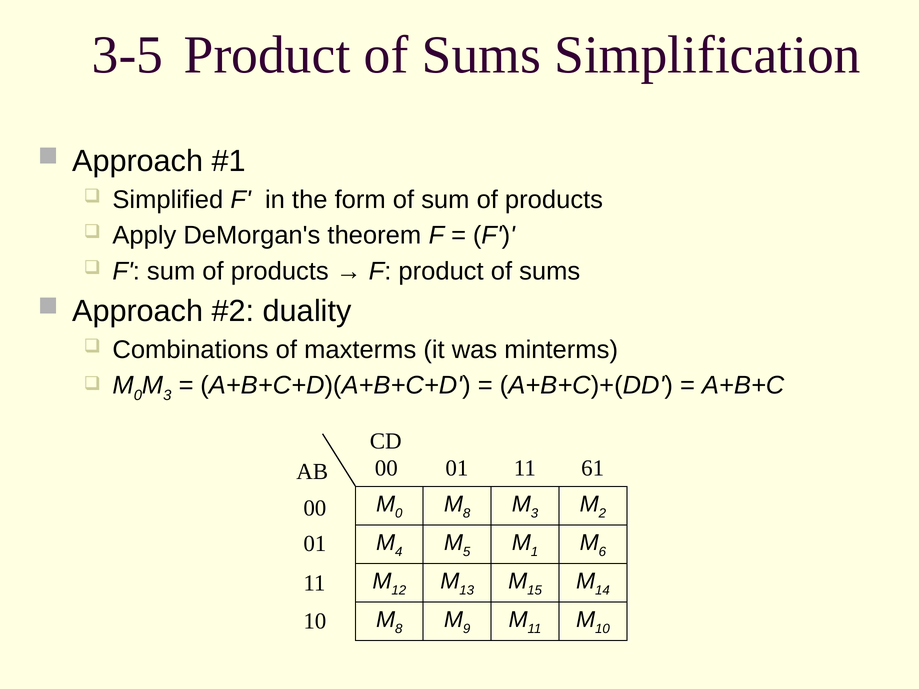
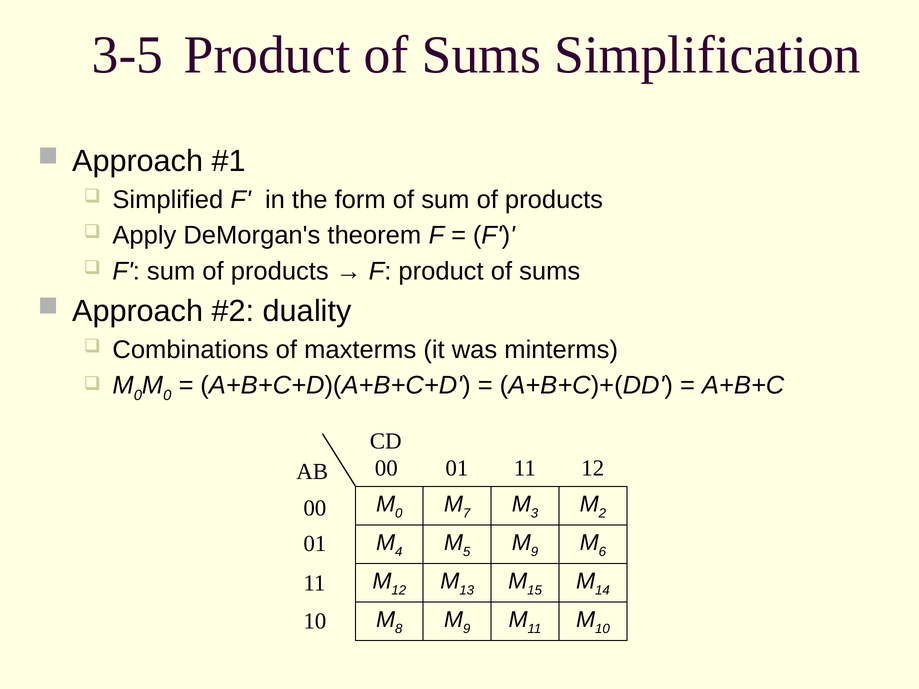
3: 3 -> 0 (167, 396)
11 61: 61 -> 12 (593, 468)
8: 8 -> 7 (467, 513)
1: 1 -> 9 (535, 552)
